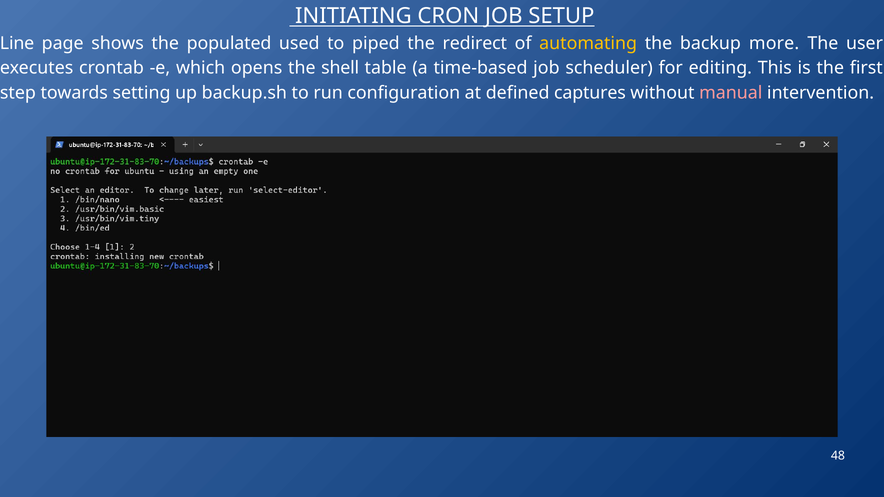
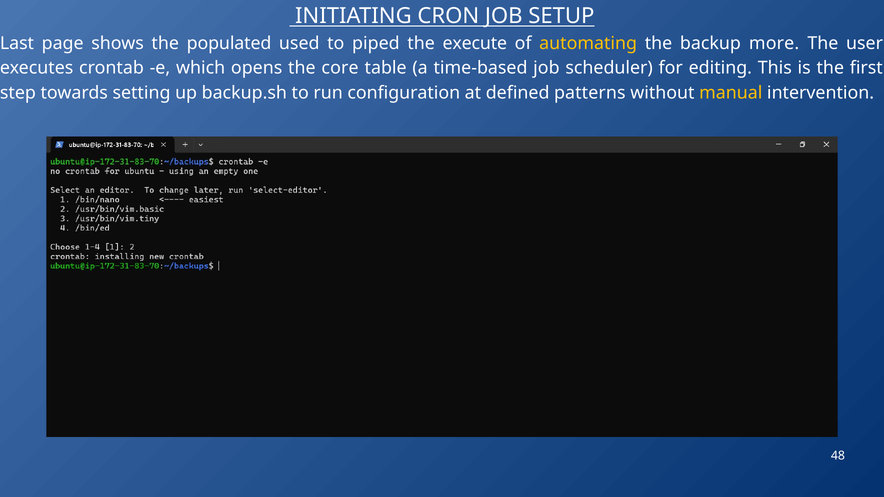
Line: Line -> Last (17, 43)
redirect: redirect -> execute (475, 43)
shell: shell -> core (340, 68)
captures: captures -> patterns (590, 93)
manual colour: pink -> yellow (731, 93)
